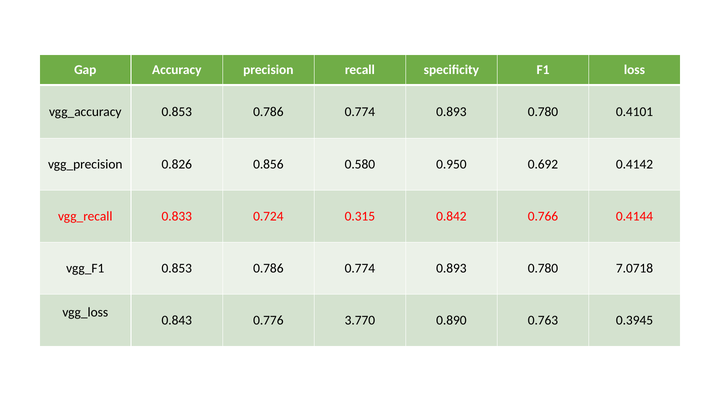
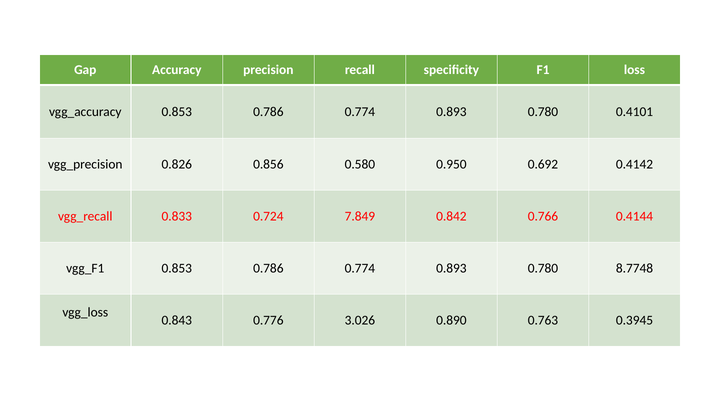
0.315: 0.315 -> 7.849 (360, 216)
7.0718: 7.0718 -> 8.7748 (635, 268)
3.770: 3.770 -> 3.026 (360, 320)
